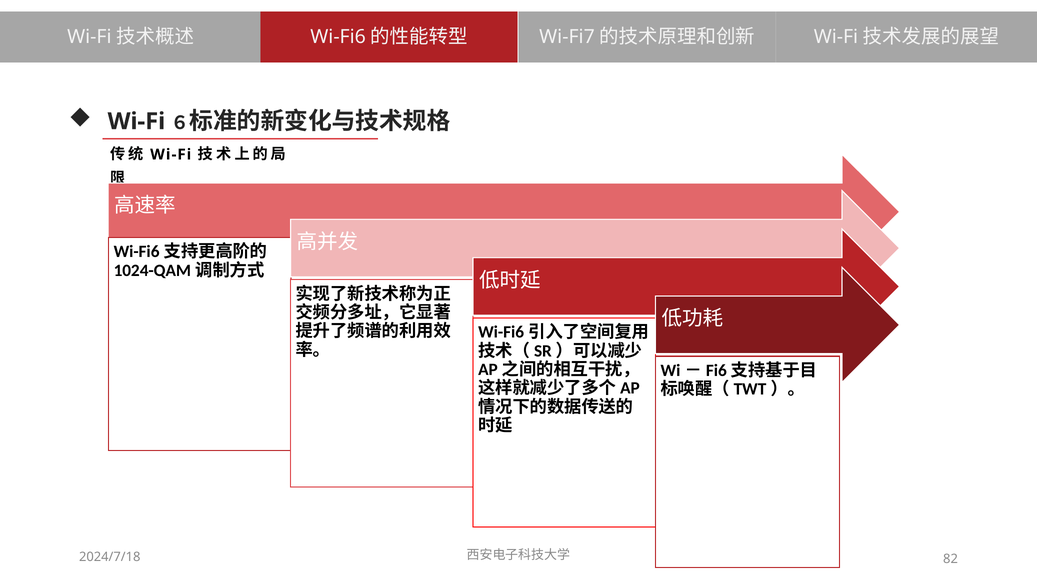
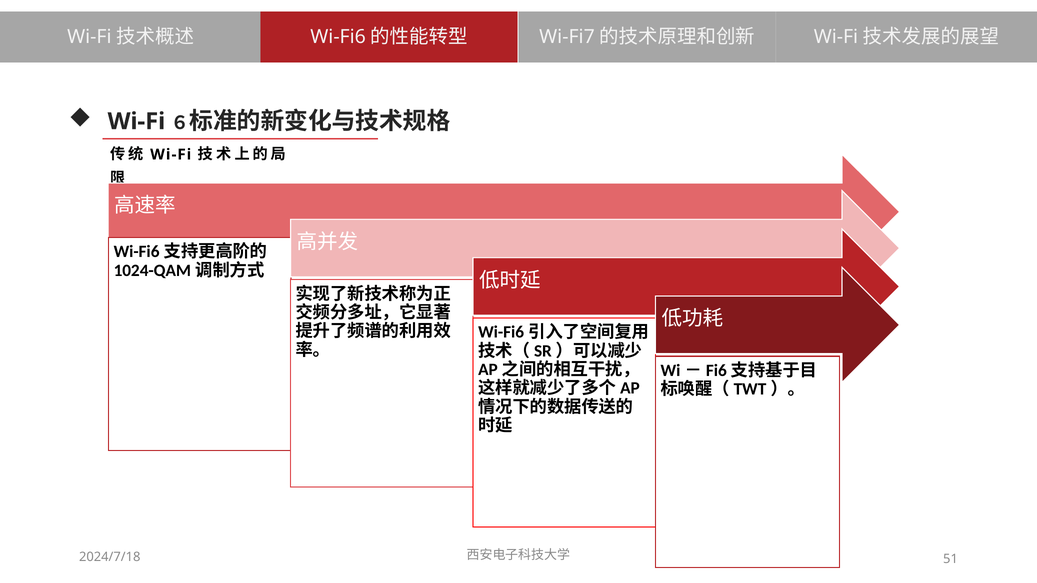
82: 82 -> 51 (951, 559)
